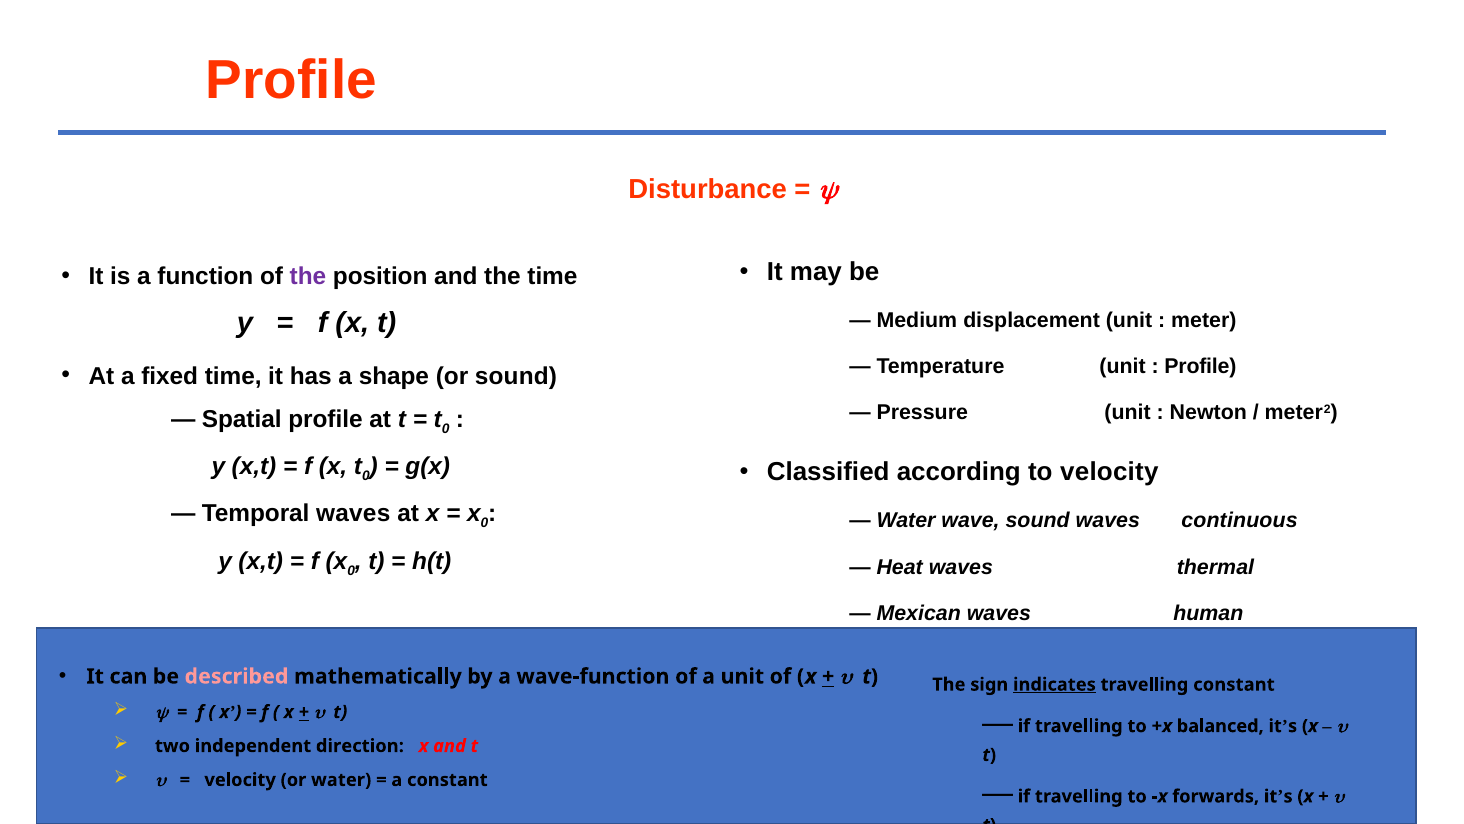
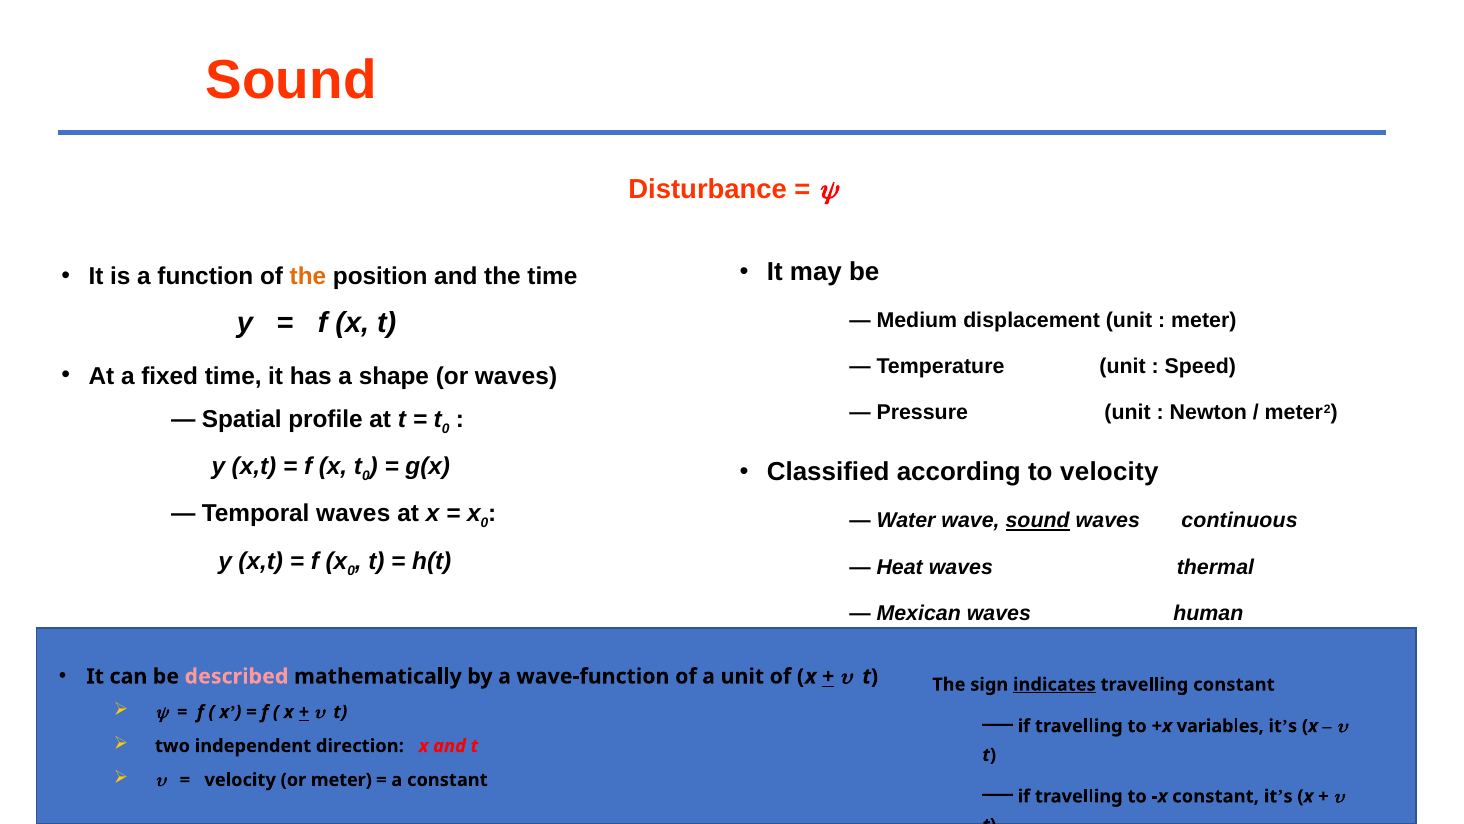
Profile: Profile -> Sound (291, 80)
the colour: purple -> orange (308, 276)
Profile: Profile -> Speed (1200, 367)
or sound: sound -> waves (516, 376)
sound underline: none -> present (1038, 521)
balanced: balanced -> variables (1220, 726)
or water: water -> meter (341, 779)
x forwards: forwards -> constant (1216, 796)
